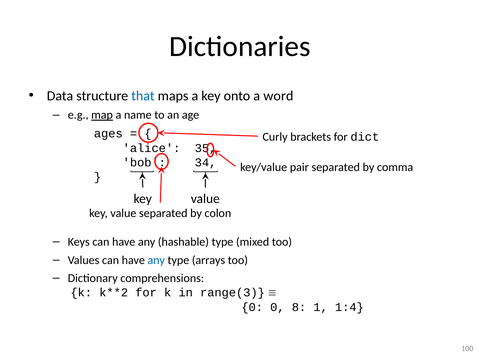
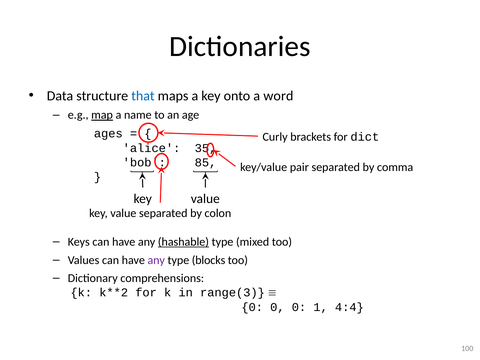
34: 34 -> 85 (206, 162)
hashable underline: none -> present (183, 242)
any colour: blue -> purple (156, 260)
arrays: arrays -> blocks (209, 260)
0 0 8: 8 -> 0 (299, 307)
1:4: 1:4 -> 4:4 (349, 307)
